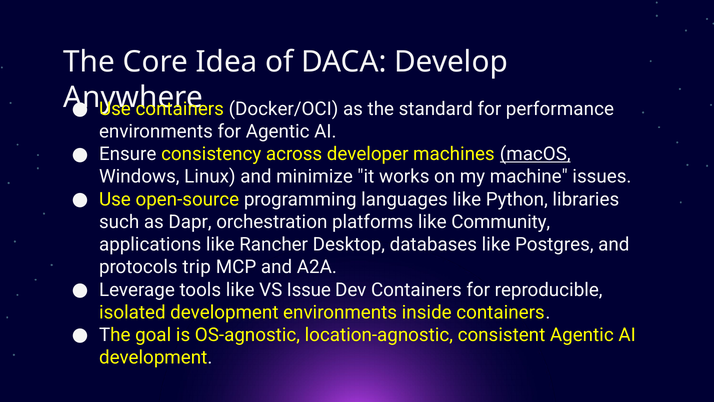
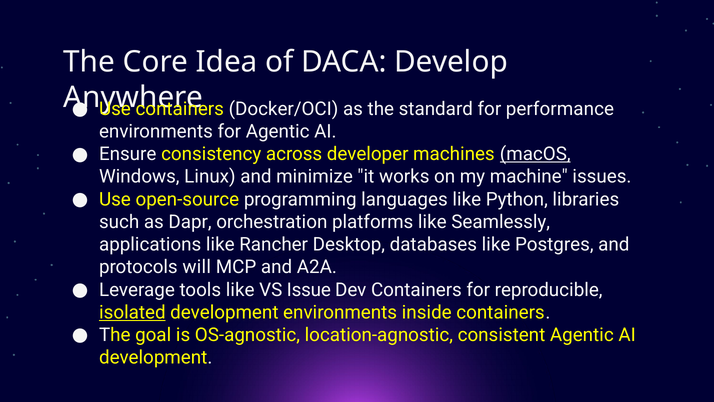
Community: Community -> Seamlessly (501, 222)
trip: trip -> will (197, 267)
isolated underline: none -> present (132, 312)
